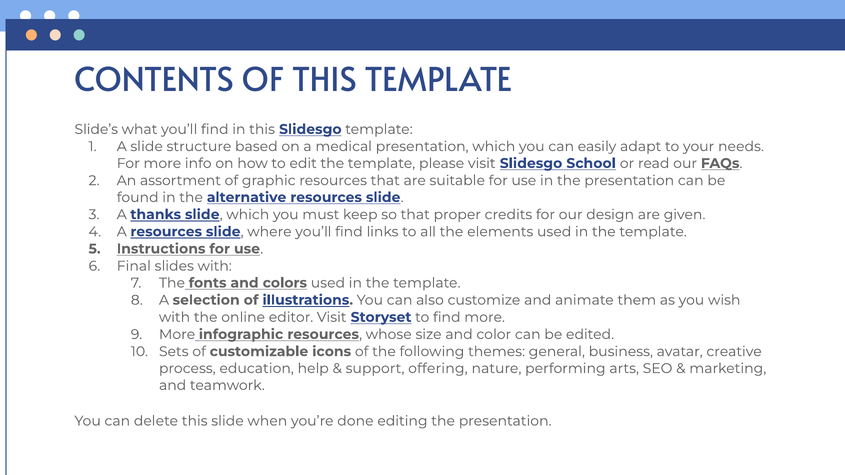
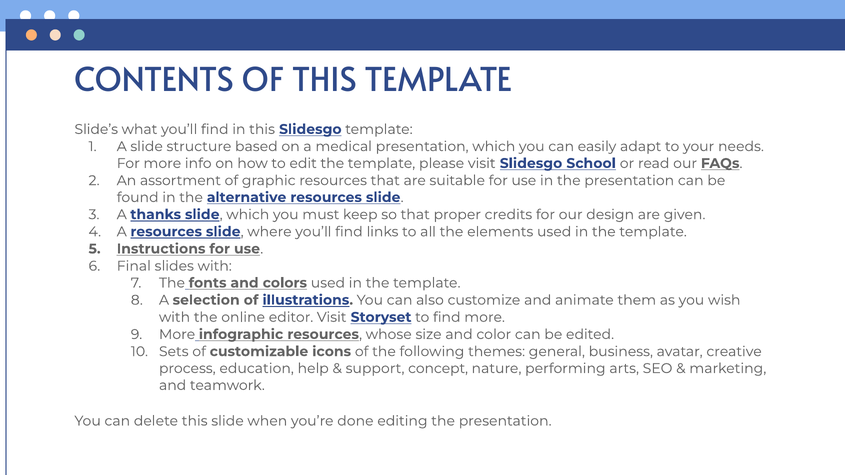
offering: offering -> concept (438, 369)
